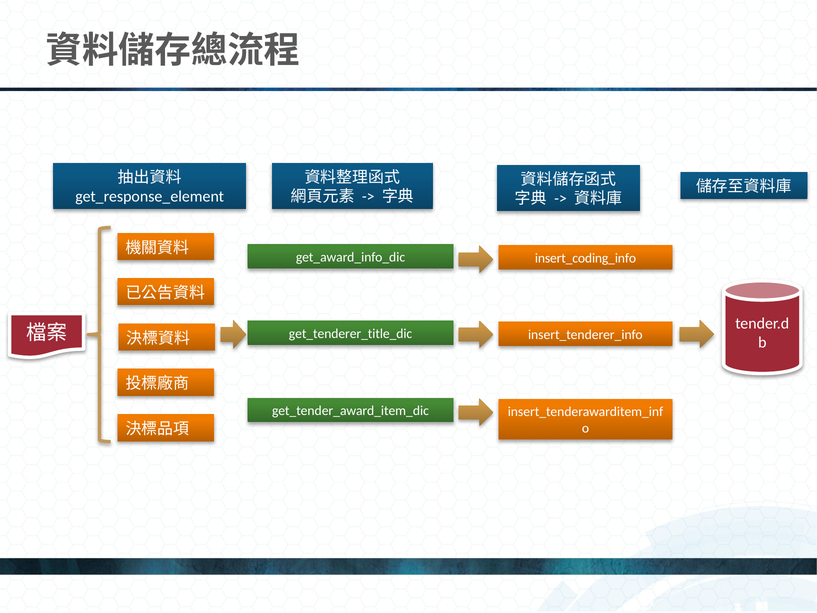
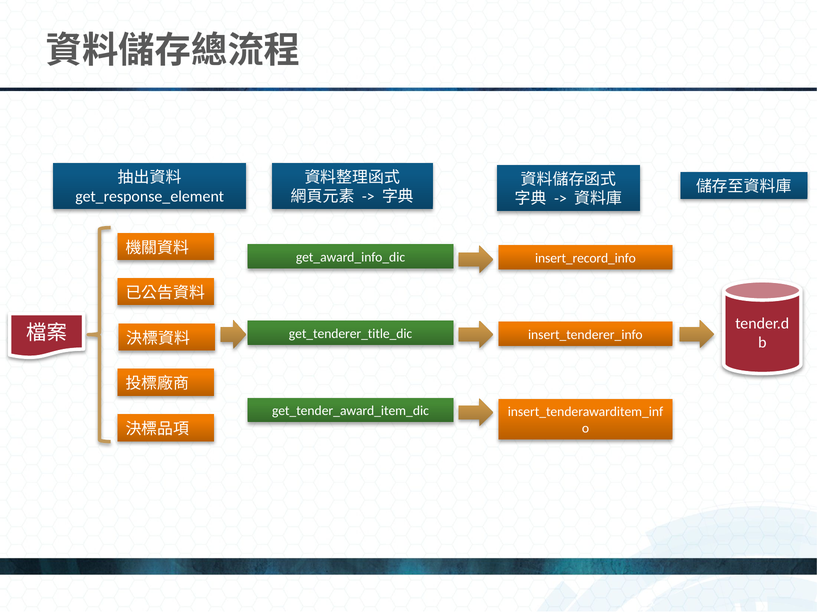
insert_coding_info: insert_coding_info -> insert_record_info (585, 258)
